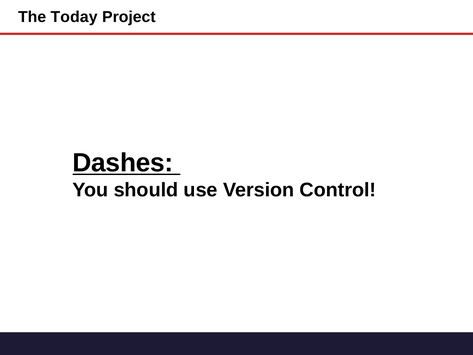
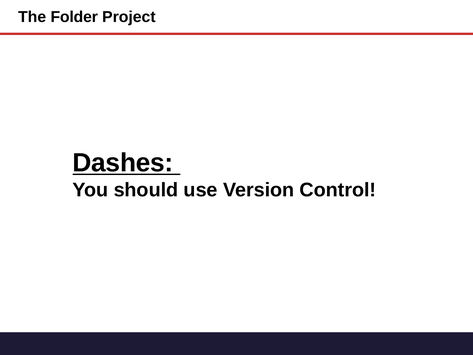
Today: Today -> Folder (74, 17)
